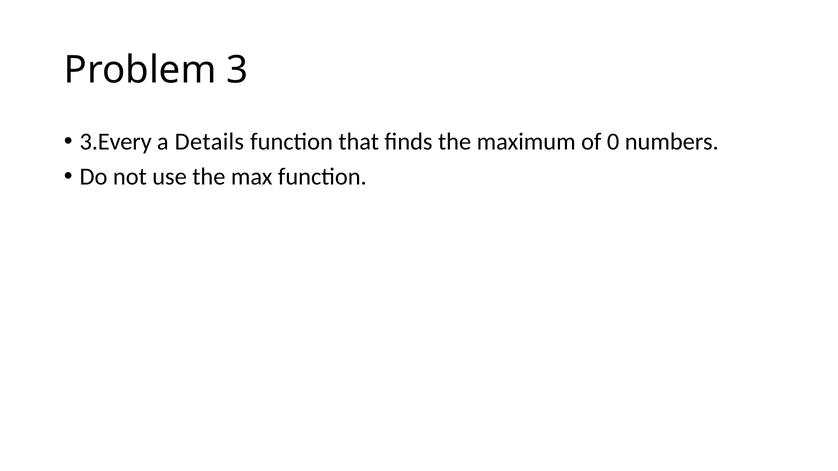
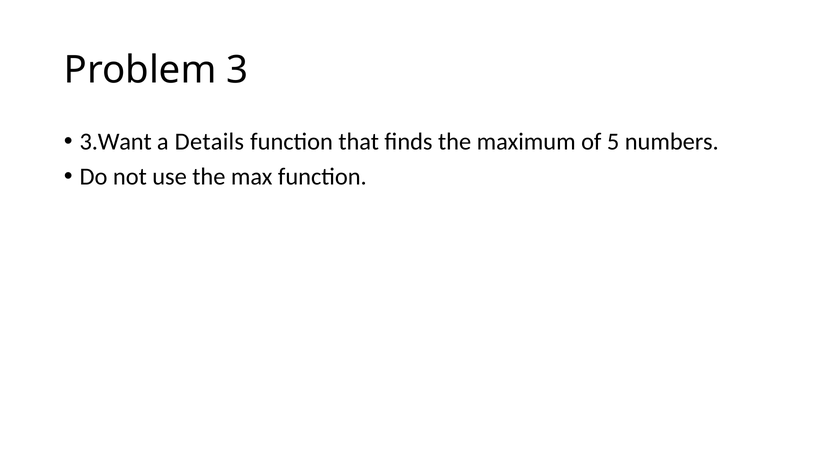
3.Every: 3.Every -> 3.Want (116, 142)
0: 0 -> 5 (613, 142)
